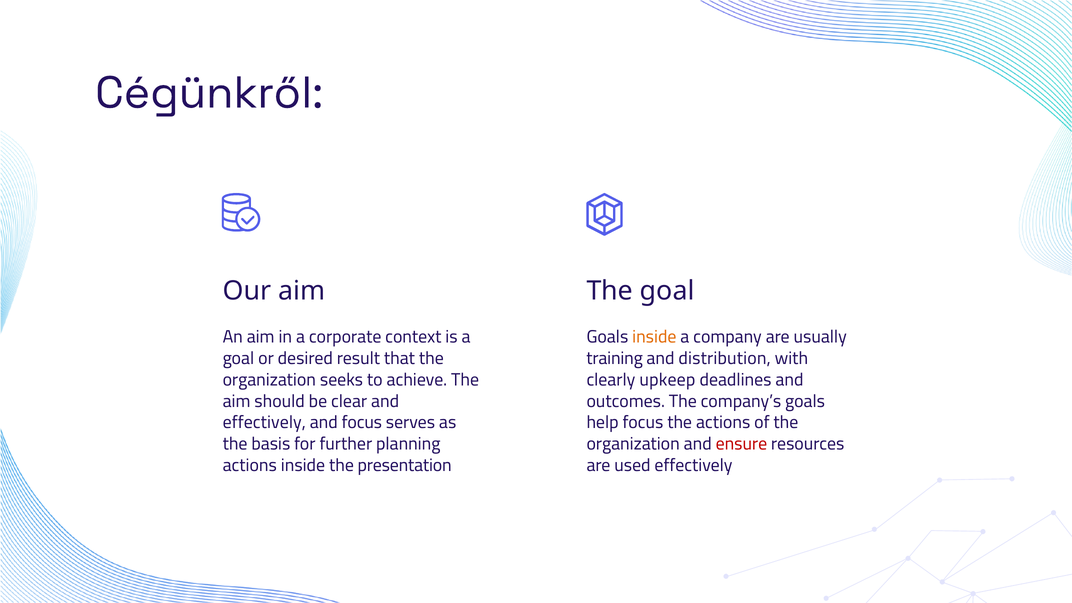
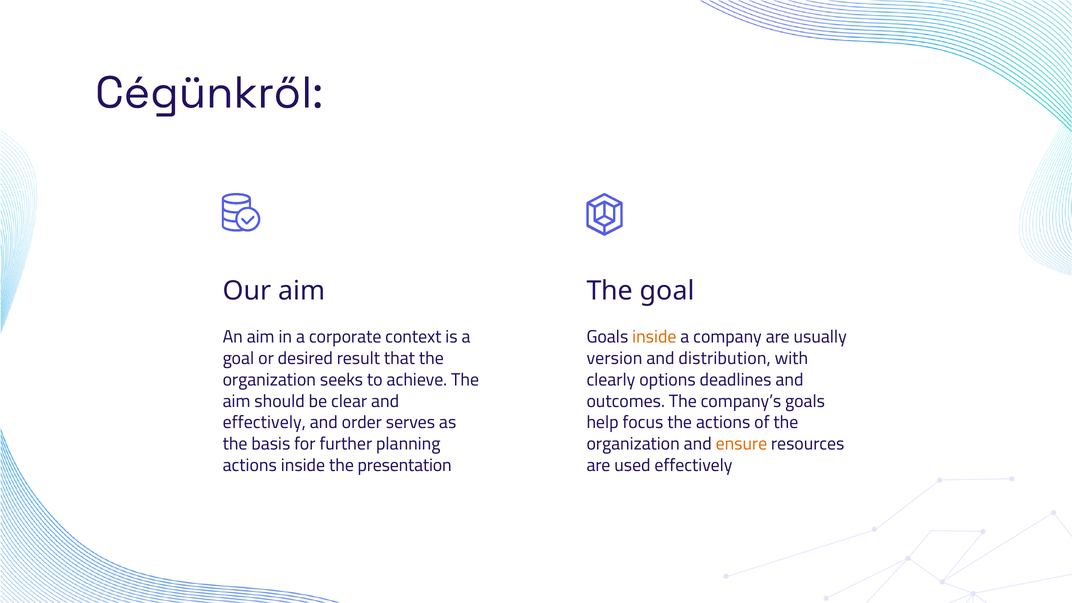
training: training -> version (614, 358)
upkeep: upkeep -> options (668, 380)
and focus: focus -> order (362, 423)
ensure colour: red -> orange (741, 444)
